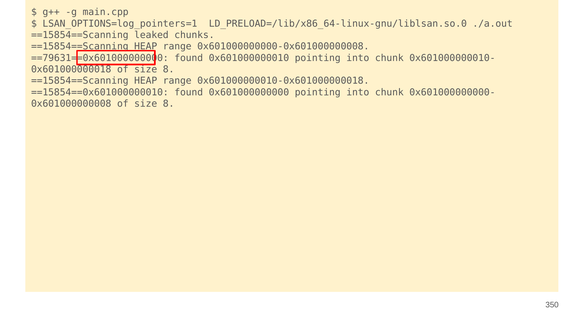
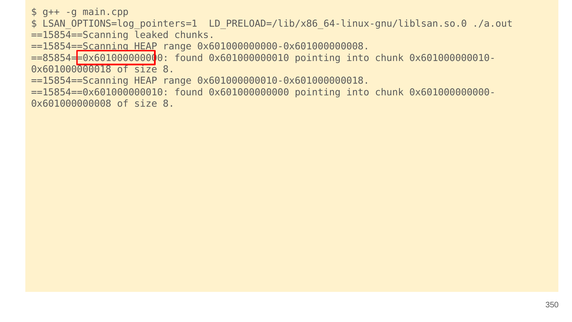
==79631==0x601000000000: ==79631==0x601000000000 -> ==85854==0x601000000000 (100, 58)
